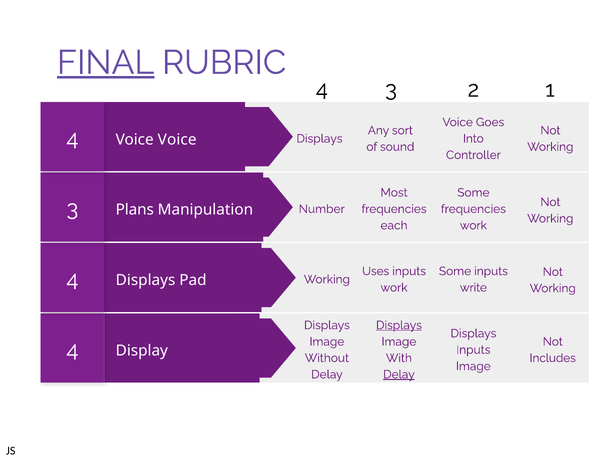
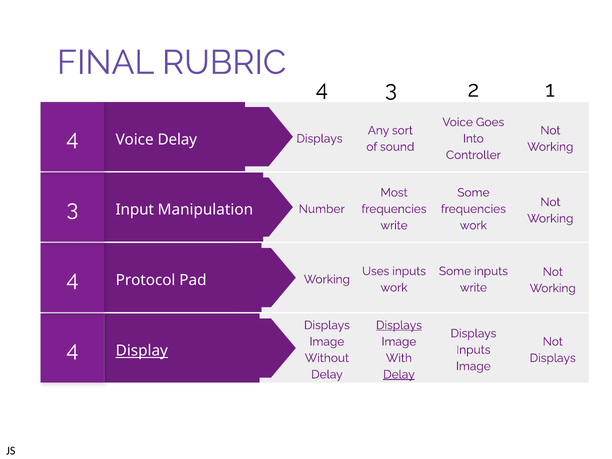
FINAL underline: present -> none (106, 63)
Voice Voice: Voice -> Delay (177, 139)
Plans: Plans -> Input (135, 210)
each: each -> write (394, 225)
Displays: Displays -> Protocol (146, 280)
Display underline: none -> present (142, 351)
Includes: Includes -> Displays (553, 358)
